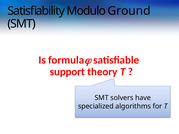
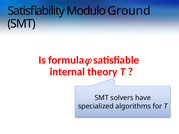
support: support -> internal (67, 72)
